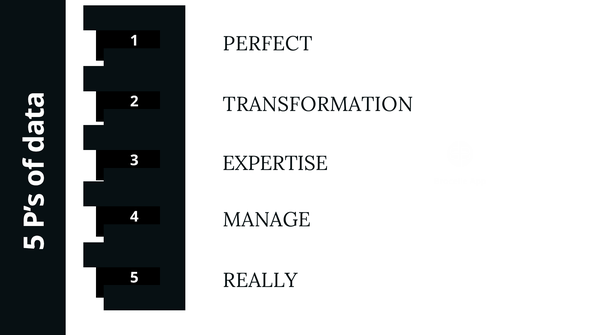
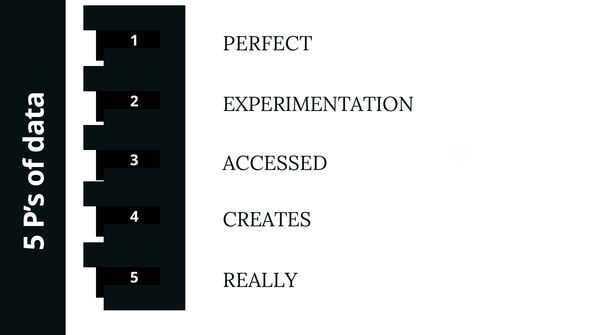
TRANSFORMATION: TRANSFORMATION -> EXPERIMENTATION (318, 104)
EXPERTISE: EXPERTISE -> ACCESSED (275, 163)
MANAGE: MANAGE -> CREATES (267, 220)
